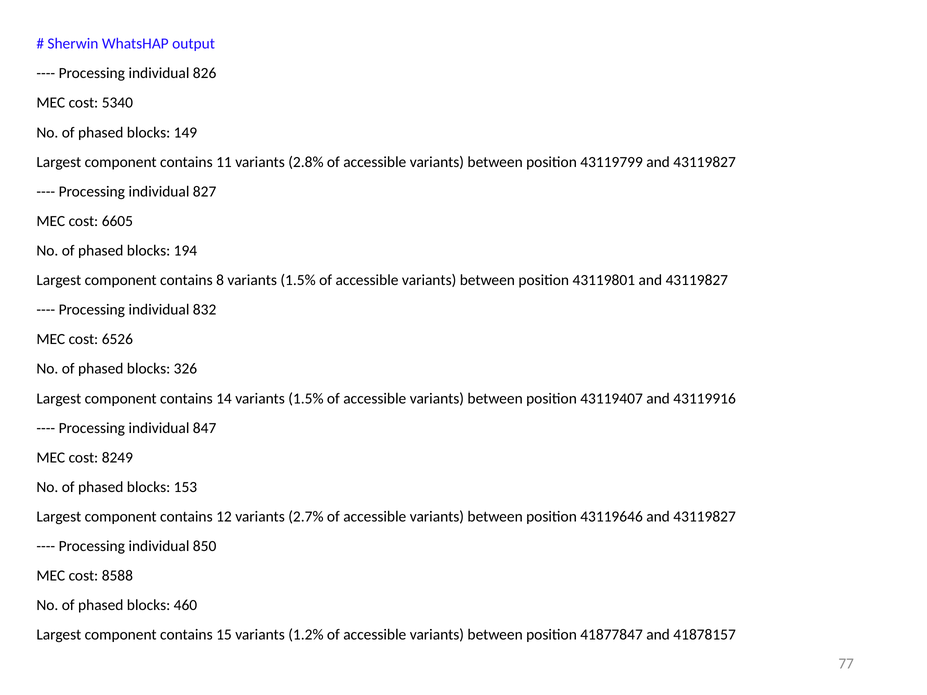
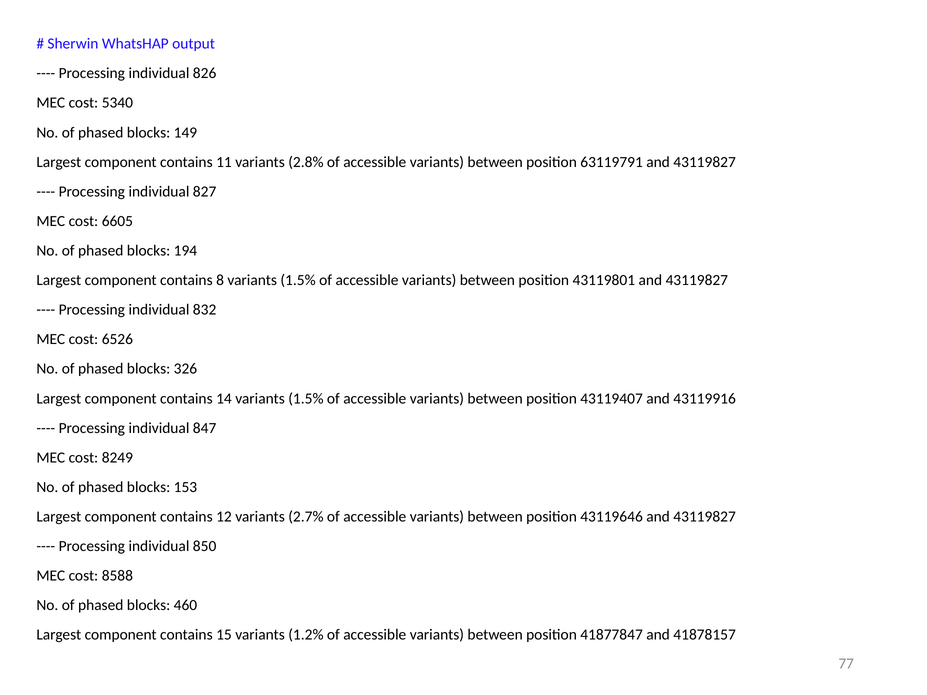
43119799: 43119799 -> 63119791 (612, 162)
